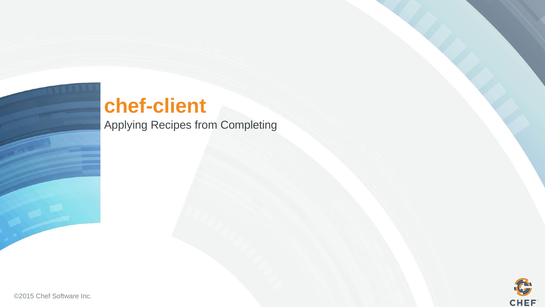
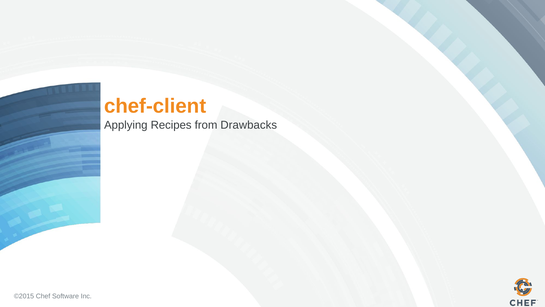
Completing: Completing -> Drawbacks (249, 125)
